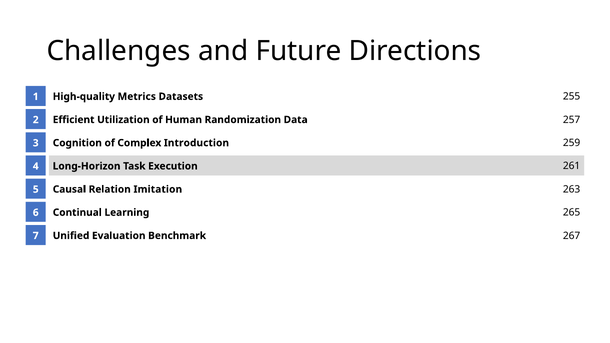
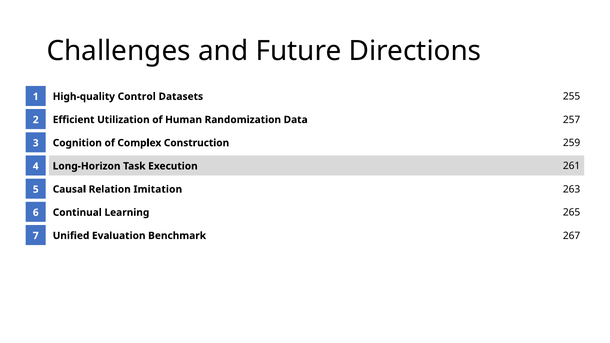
Metrics: Metrics -> Control (137, 97)
Introduction: Introduction -> Construction (196, 143)
